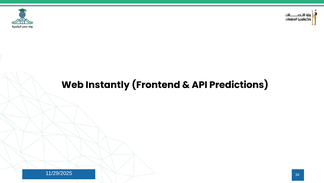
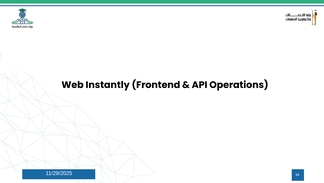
Predictions: Predictions -> Operations (239, 85)
